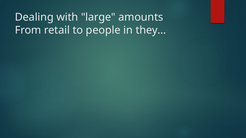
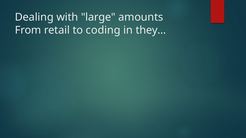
people: people -> coding (103, 30)
